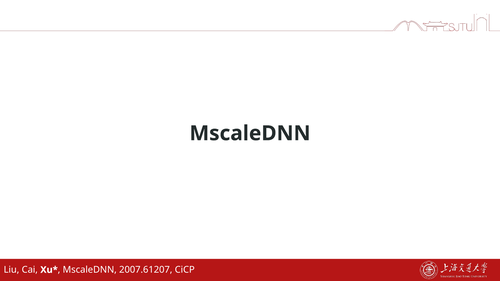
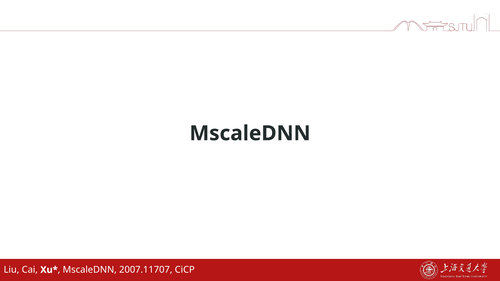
2007.61207: 2007.61207 -> 2007.11707 (146, 270)
